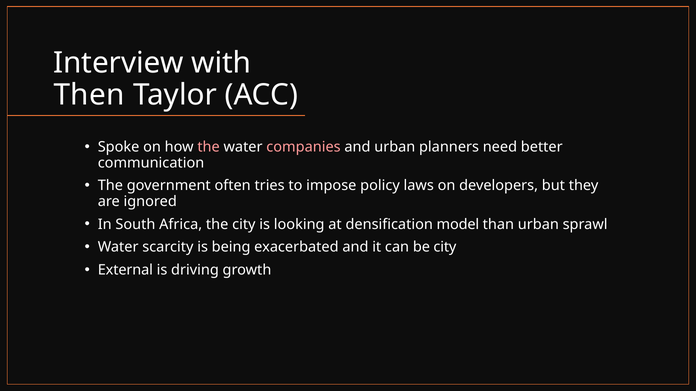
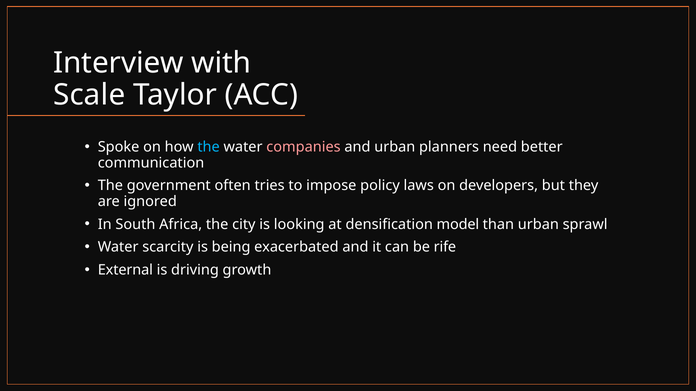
Then: Then -> Scale (89, 95)
the colour: pink -> light blue (209, 147)
be city: city -> rife (445, 247)
